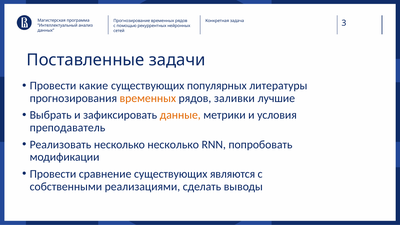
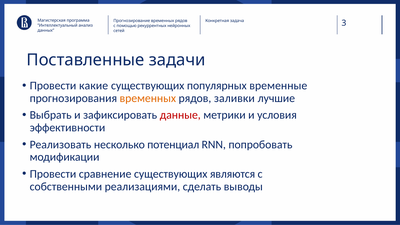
литературы: литературы -> временные (278, 86)
данные colour: orange -> red (180, 115)
преподаватель: преподаватель -> эффективности (67, 128)
несколько несколько: несколько -> потенциал (173, 145)
